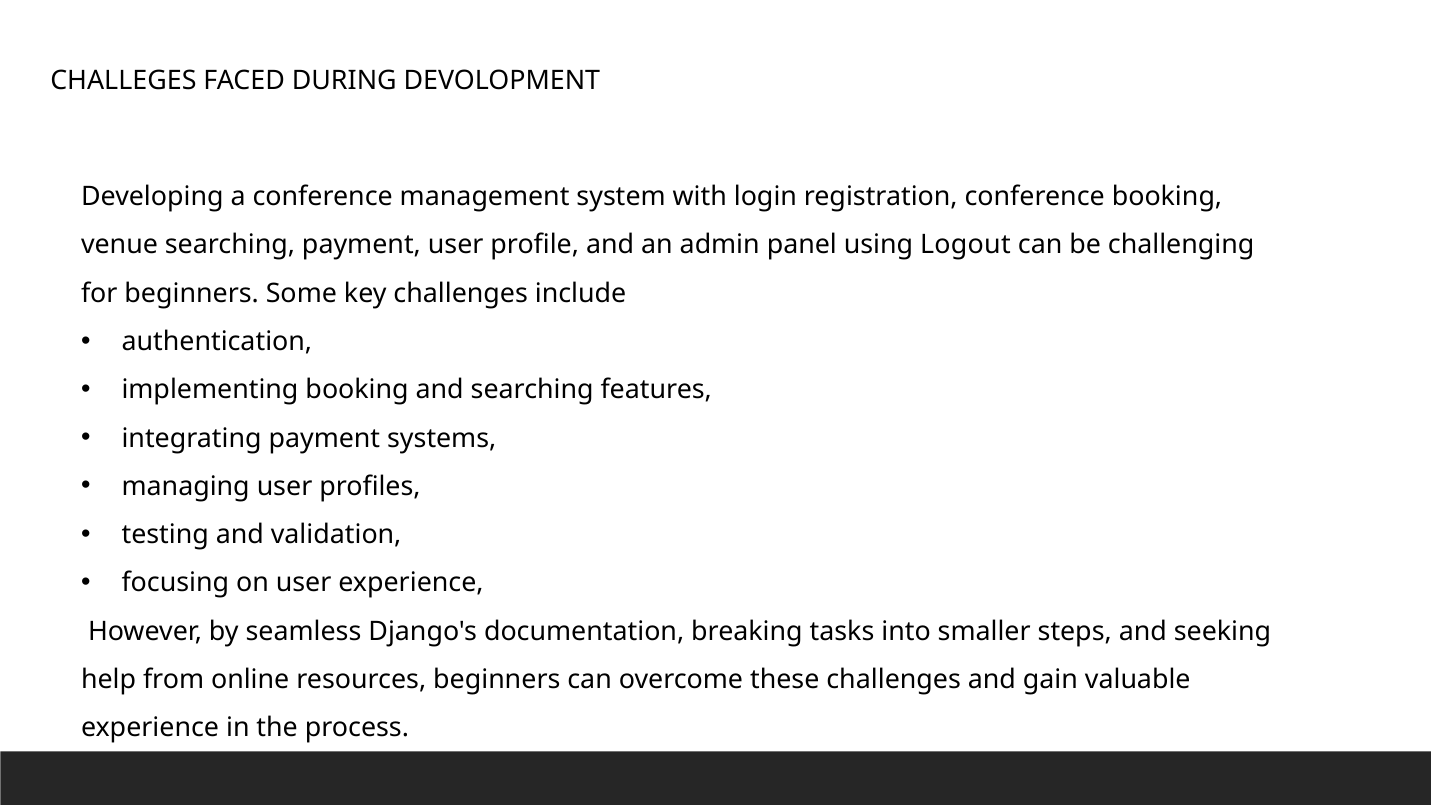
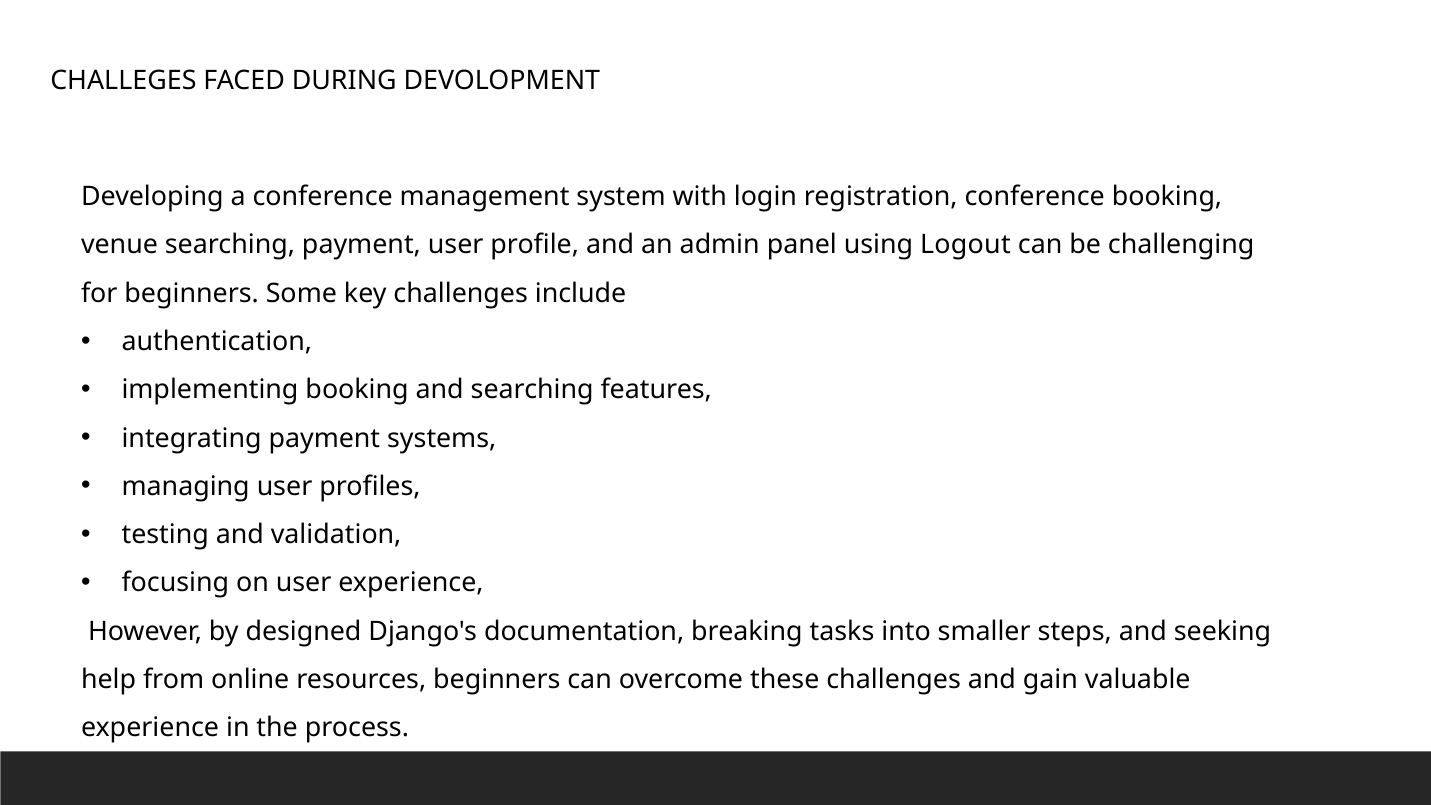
seamless: seamless -> designed (303, 631)
